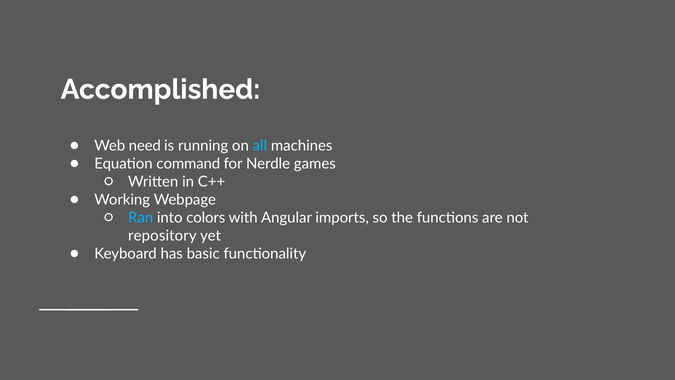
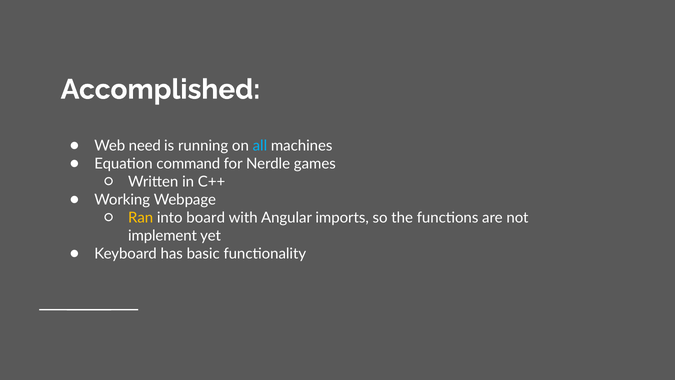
Ran colour: light blue -> yellow (141, 218)
colors: colors -> board (206, 218)
repository: repository -> implement (162, 236)
